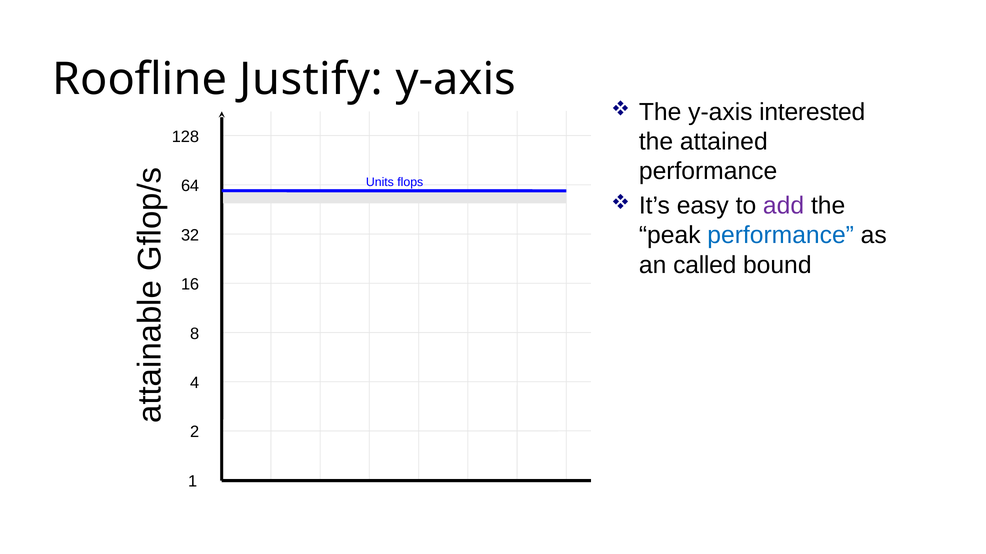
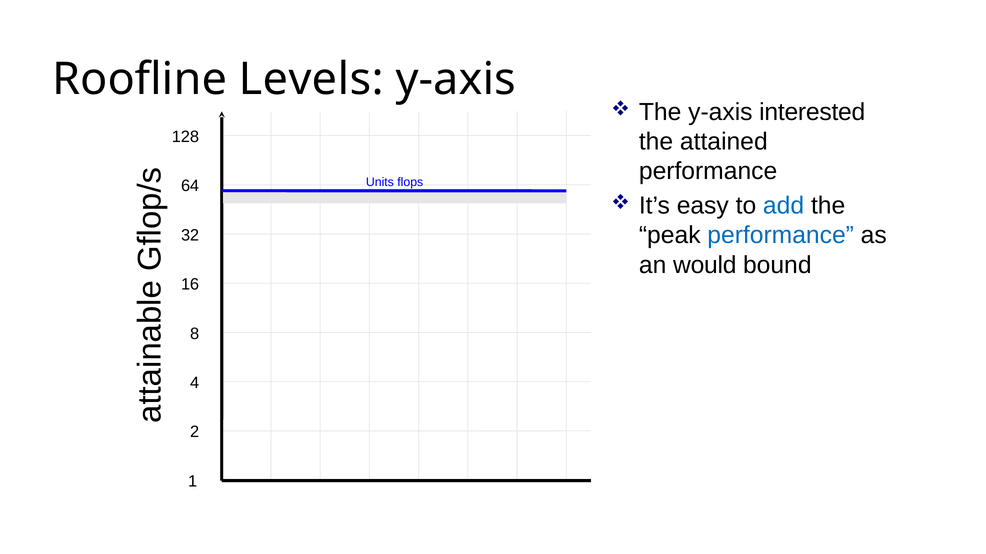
Justify: Justify -> Levels (311, 79)
add colour: purple -> blue (784, 206)
called: called -> would (705, 265)
